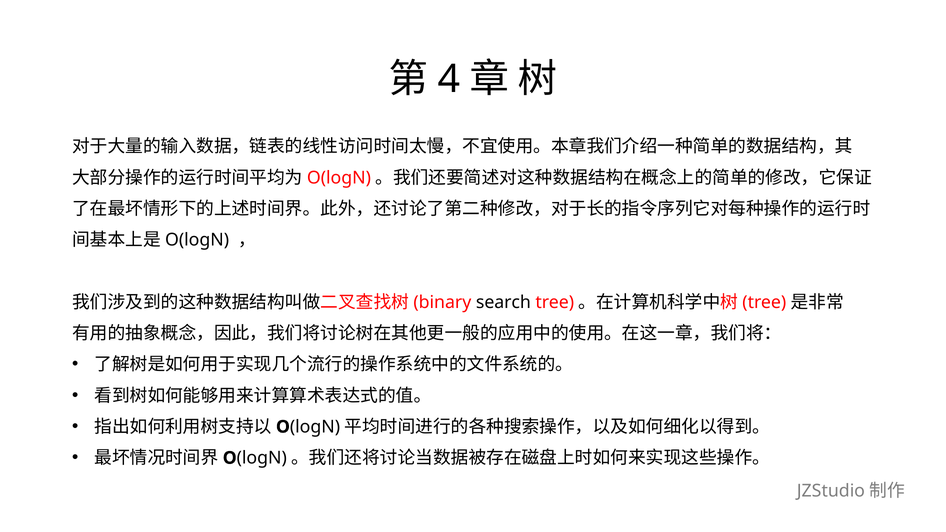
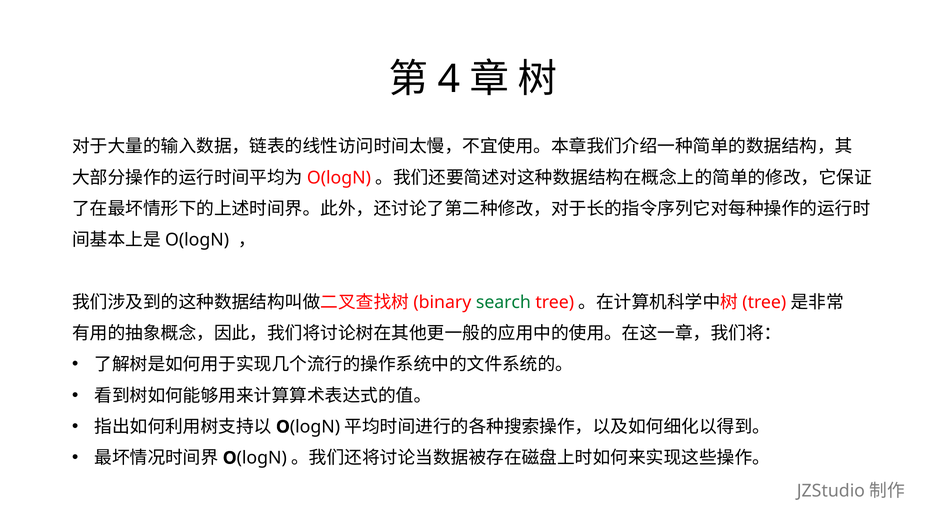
search colour: black -> green (503, 302)
